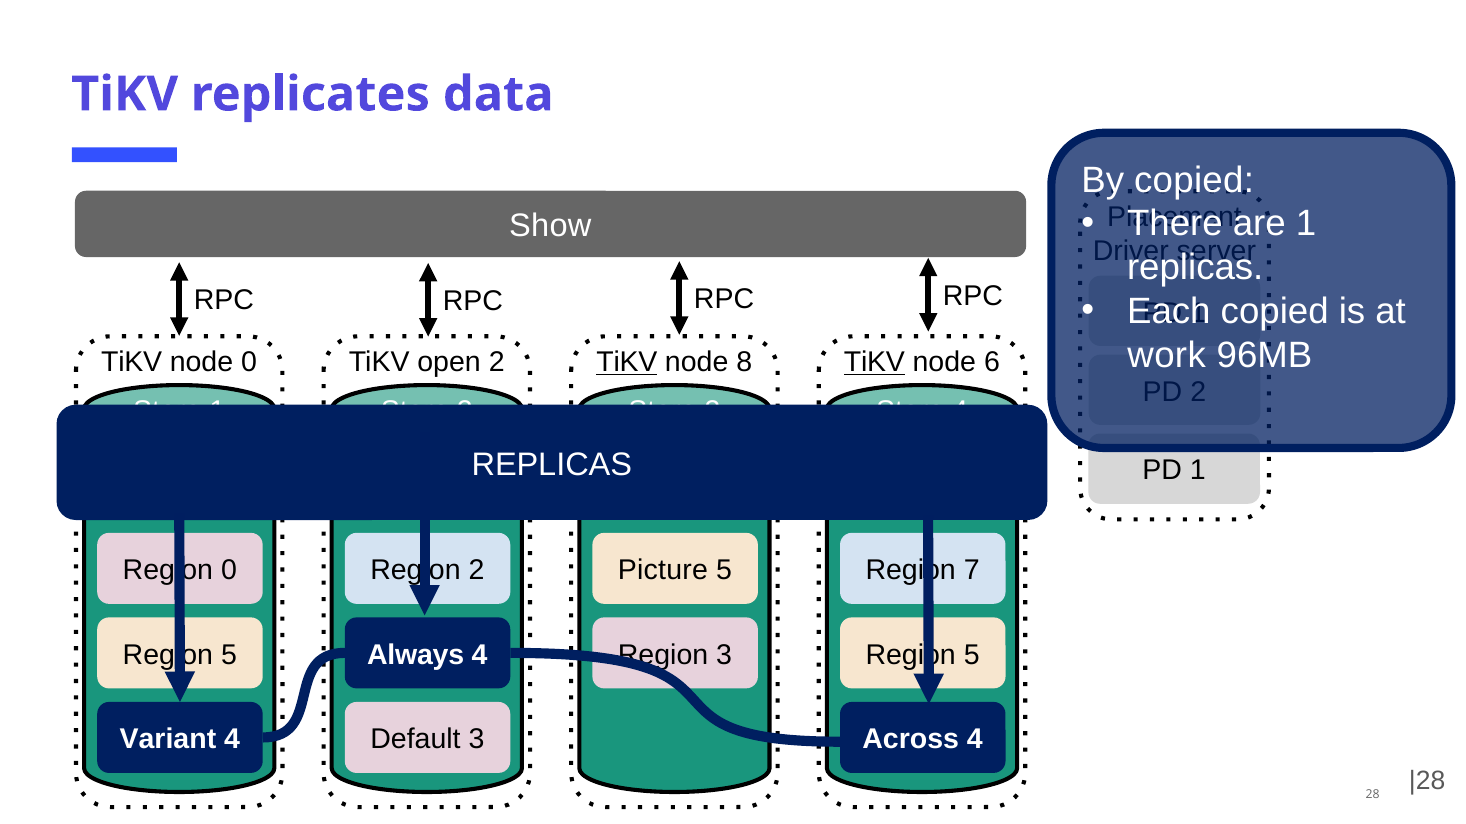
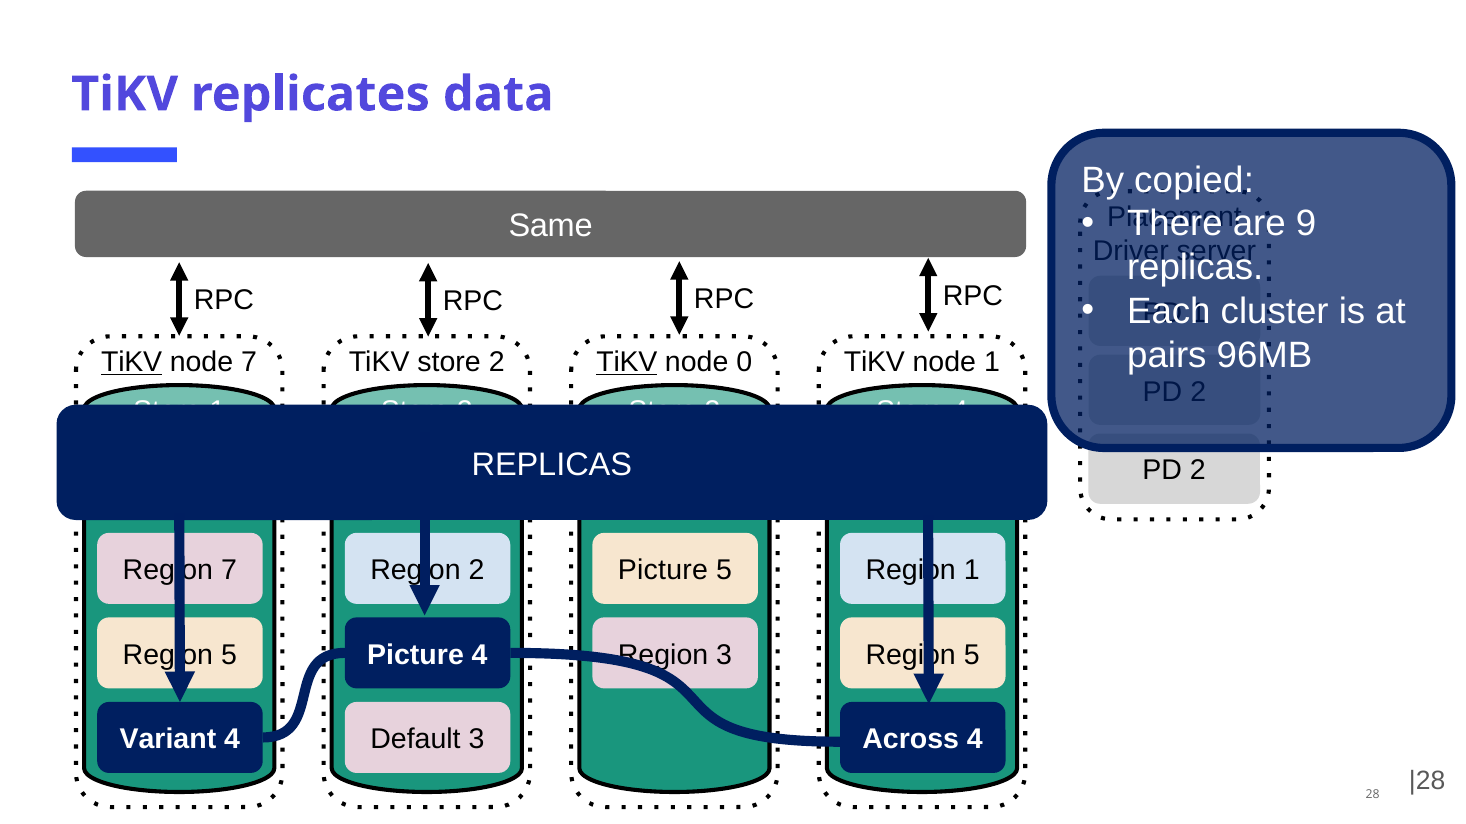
are 1: 1 -> 9 (1306, 224)
Show: Show -> Same (551, 226)
copied: copied -> cluster (1275, 312)
work: work -> pairs (1167, 356)
TiKV underline: none -> present (132, 363)
node 0: 0 -> 7 (249, 363)
TiKV open: open -> store (449, 363)
8: 8 -> 0 (744, 363)
TiKV underline: present -> none (874, 363)
node 6: 6 -> 1 (992, 363)
1: 1 -> 2 (1198, 471)
0: 0 -> 7 (229, 571)
7: 7 -> 1 (972, 571)
Always: Always -> Picture (416, 655)
